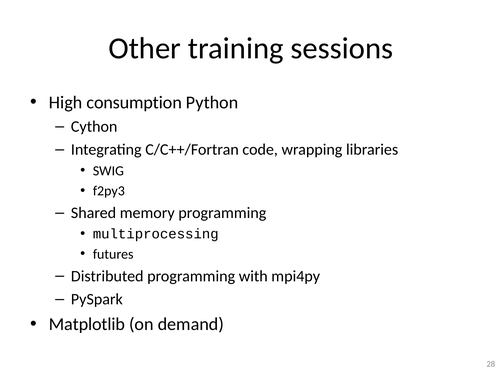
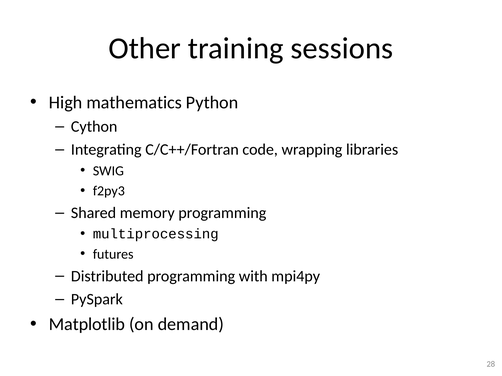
consumption: consumption -> mathematics (134, 103)
